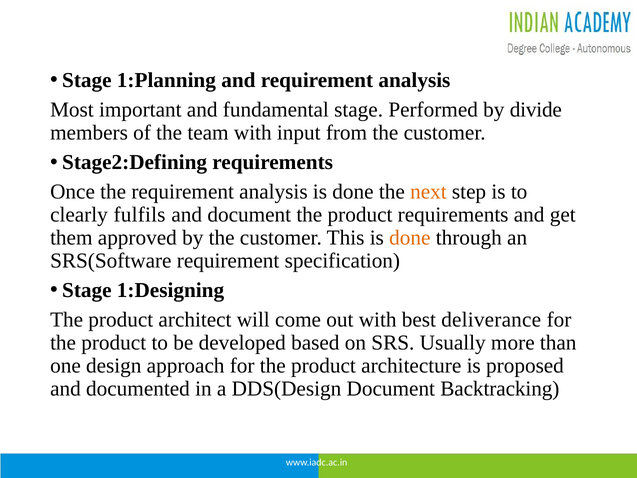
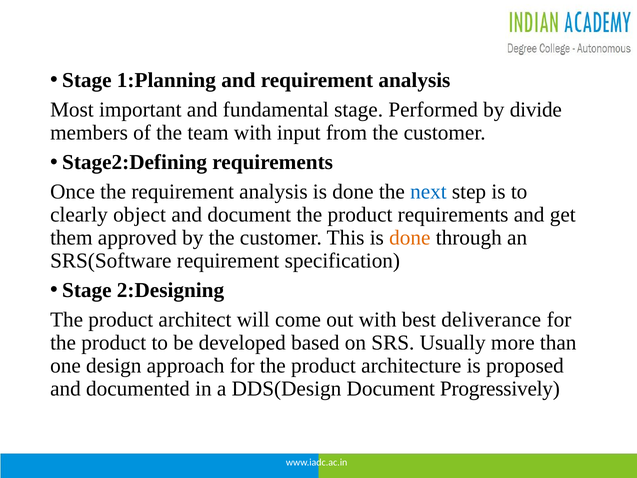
next colour: orange -> blue (428, 192)
fulfils: fulfils -> object (140, 215)
1:Designing: 1:Designing -> 2:Designing (170, 290)
Backtracking: Backtracking -> Progressively (500, 389)
